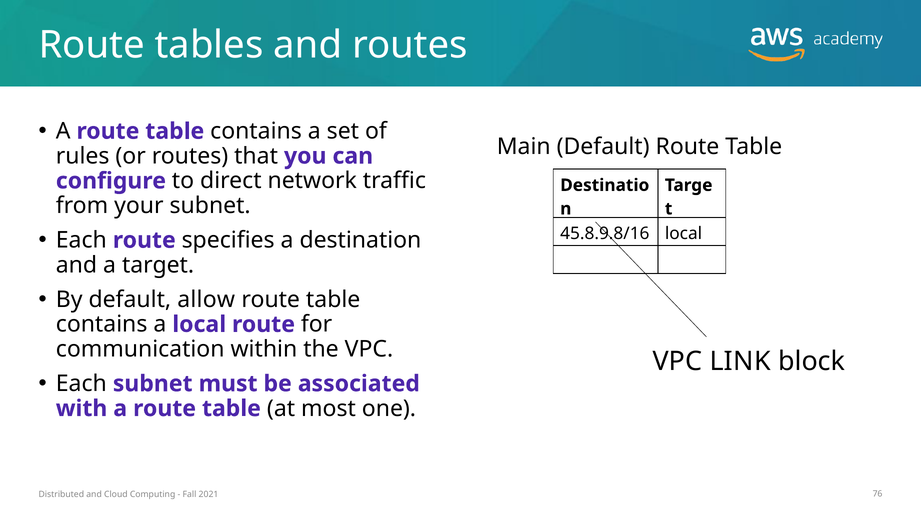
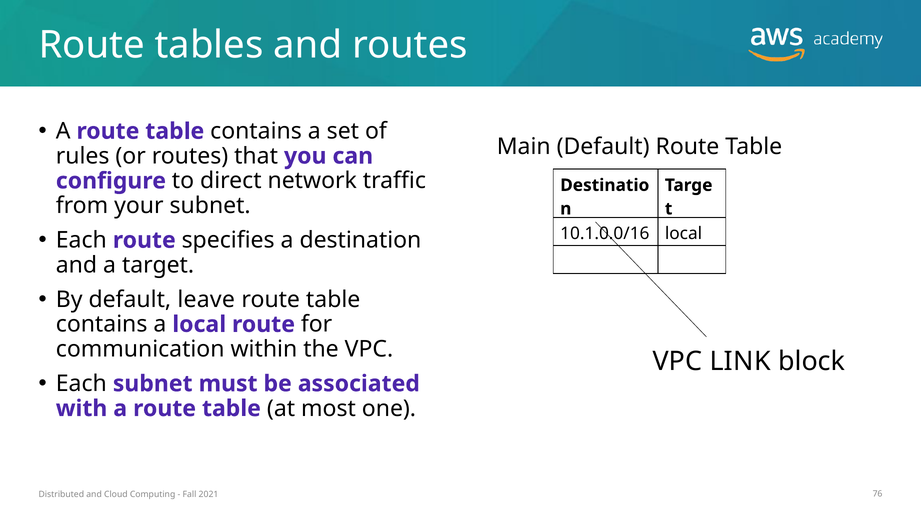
45.8.9.8/16: 45.8.9.8/16 -> 10.1.0.0/16 (605, 234)
allow: allow -> leave (206, 300)
